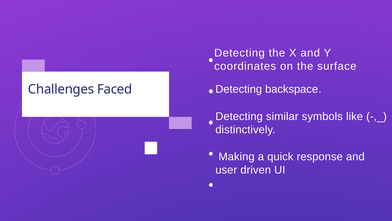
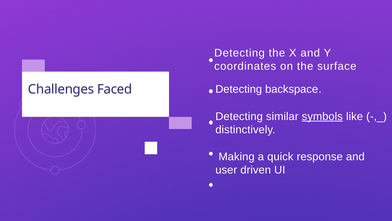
symbols underline: none -> present (322, 116)
